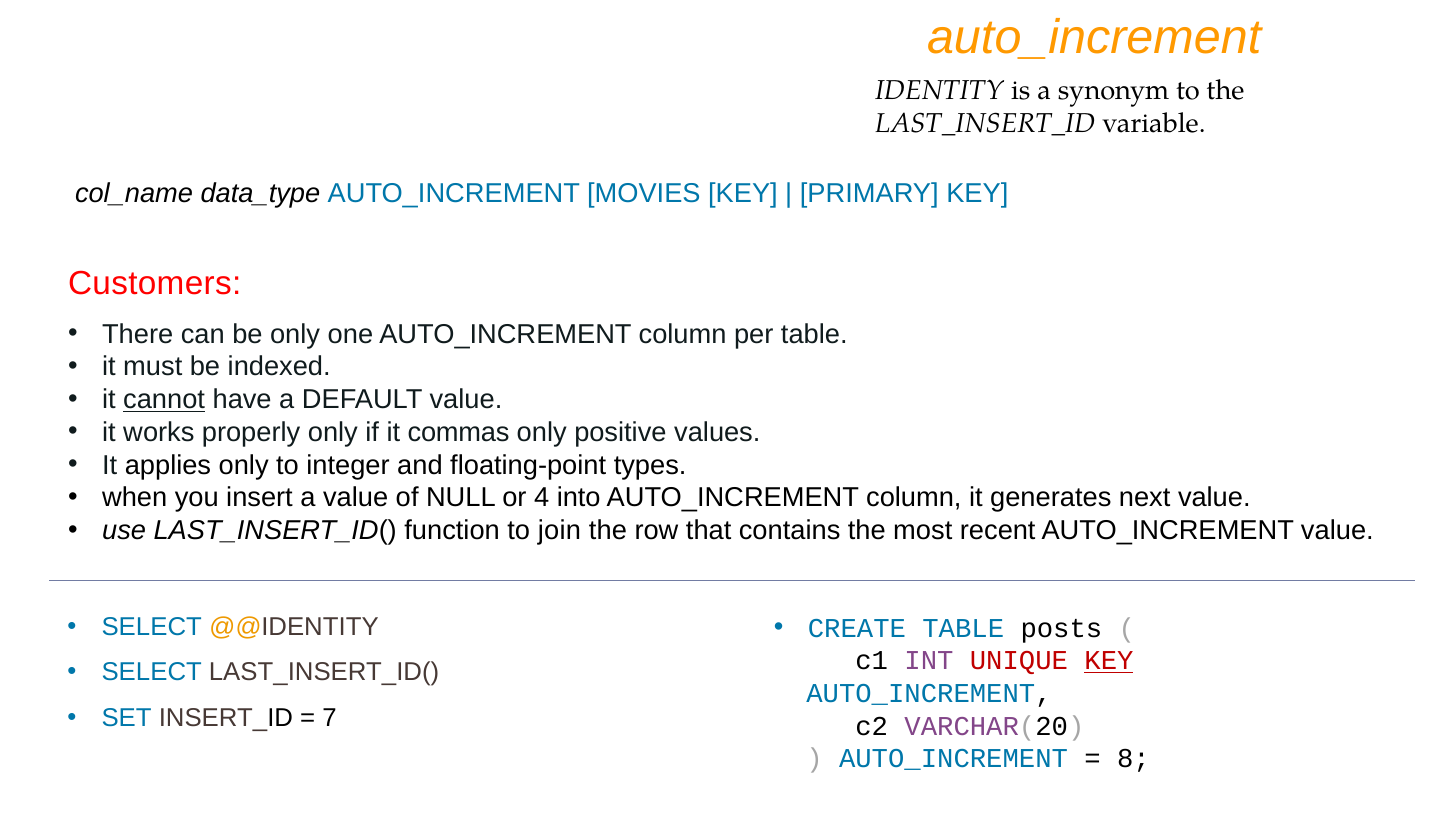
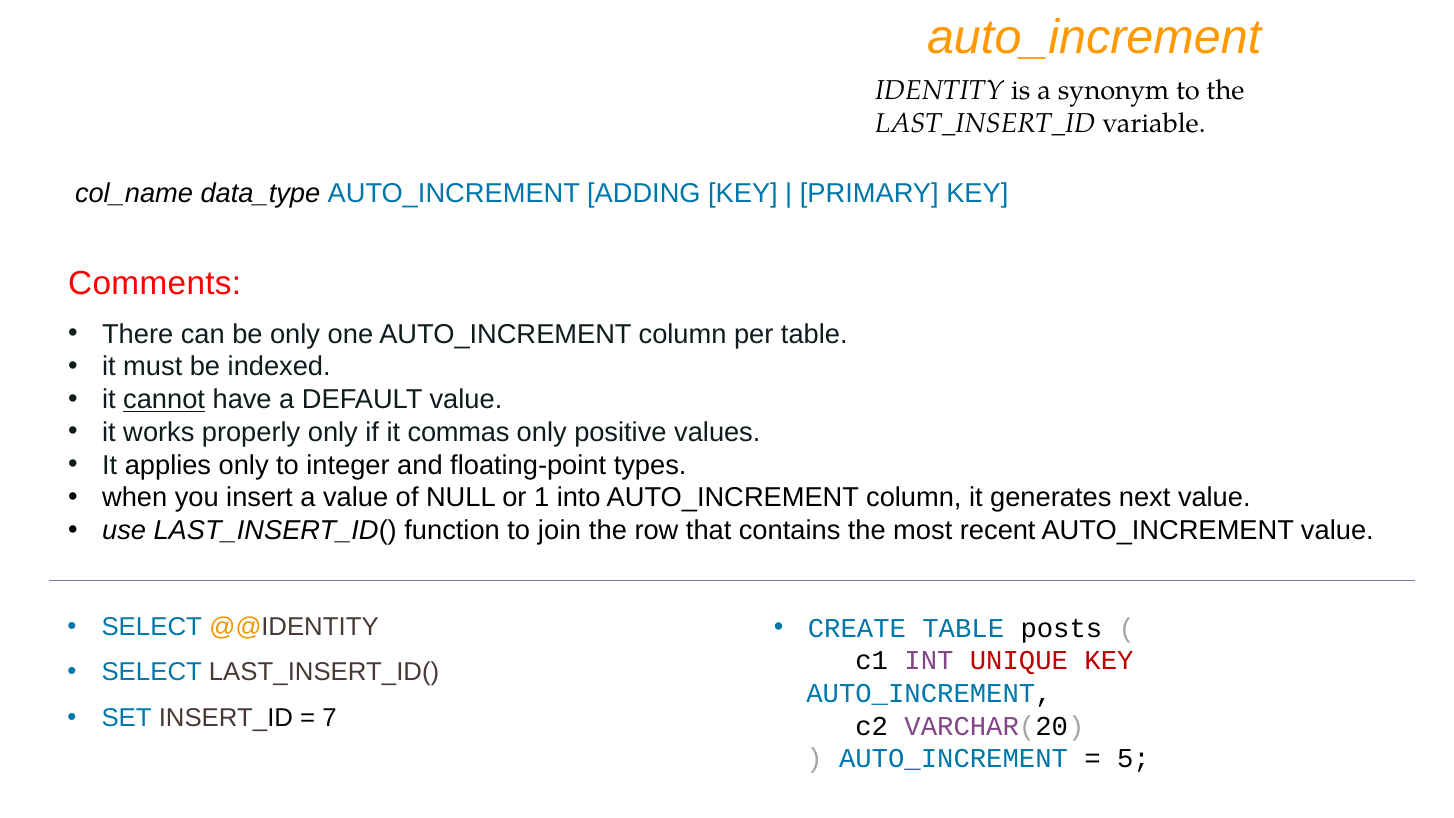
MOVIES: MOVIES -> ADDING (644, 194)
Customers: Customers -> Comments (155, 284)
4: 4 -> 1 (542, 498)
KEY underline: present -> none (1109, 661)
8: 8 -> 5 (1133, 759)
